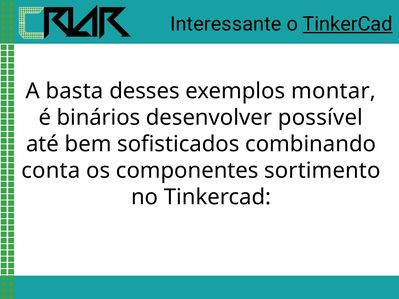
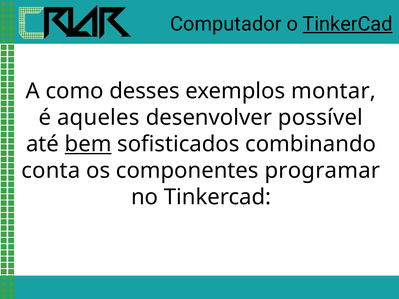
Interessante: Interessante -> Computador (226, 24)
basta: basta -> como (75, 91)
binários: binários -> aqueles (98, 118)
bem underline: none -> present (88, 144)
sortimento: sortimento -> programar (322, 171)
